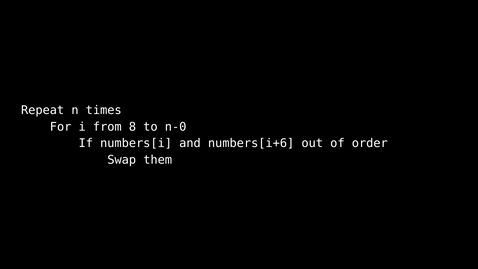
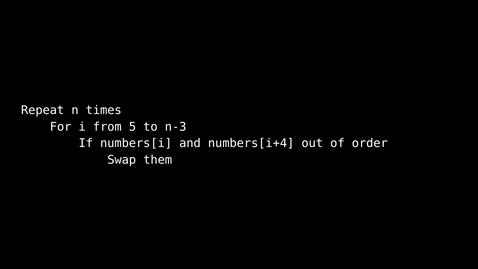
8: 8 -> 5 (133, 127)
n-0: n-0 -> n-3 (176, 127)
numbers[i+6: numbers[i+6 -> numbers[i+4 (251, 143)
